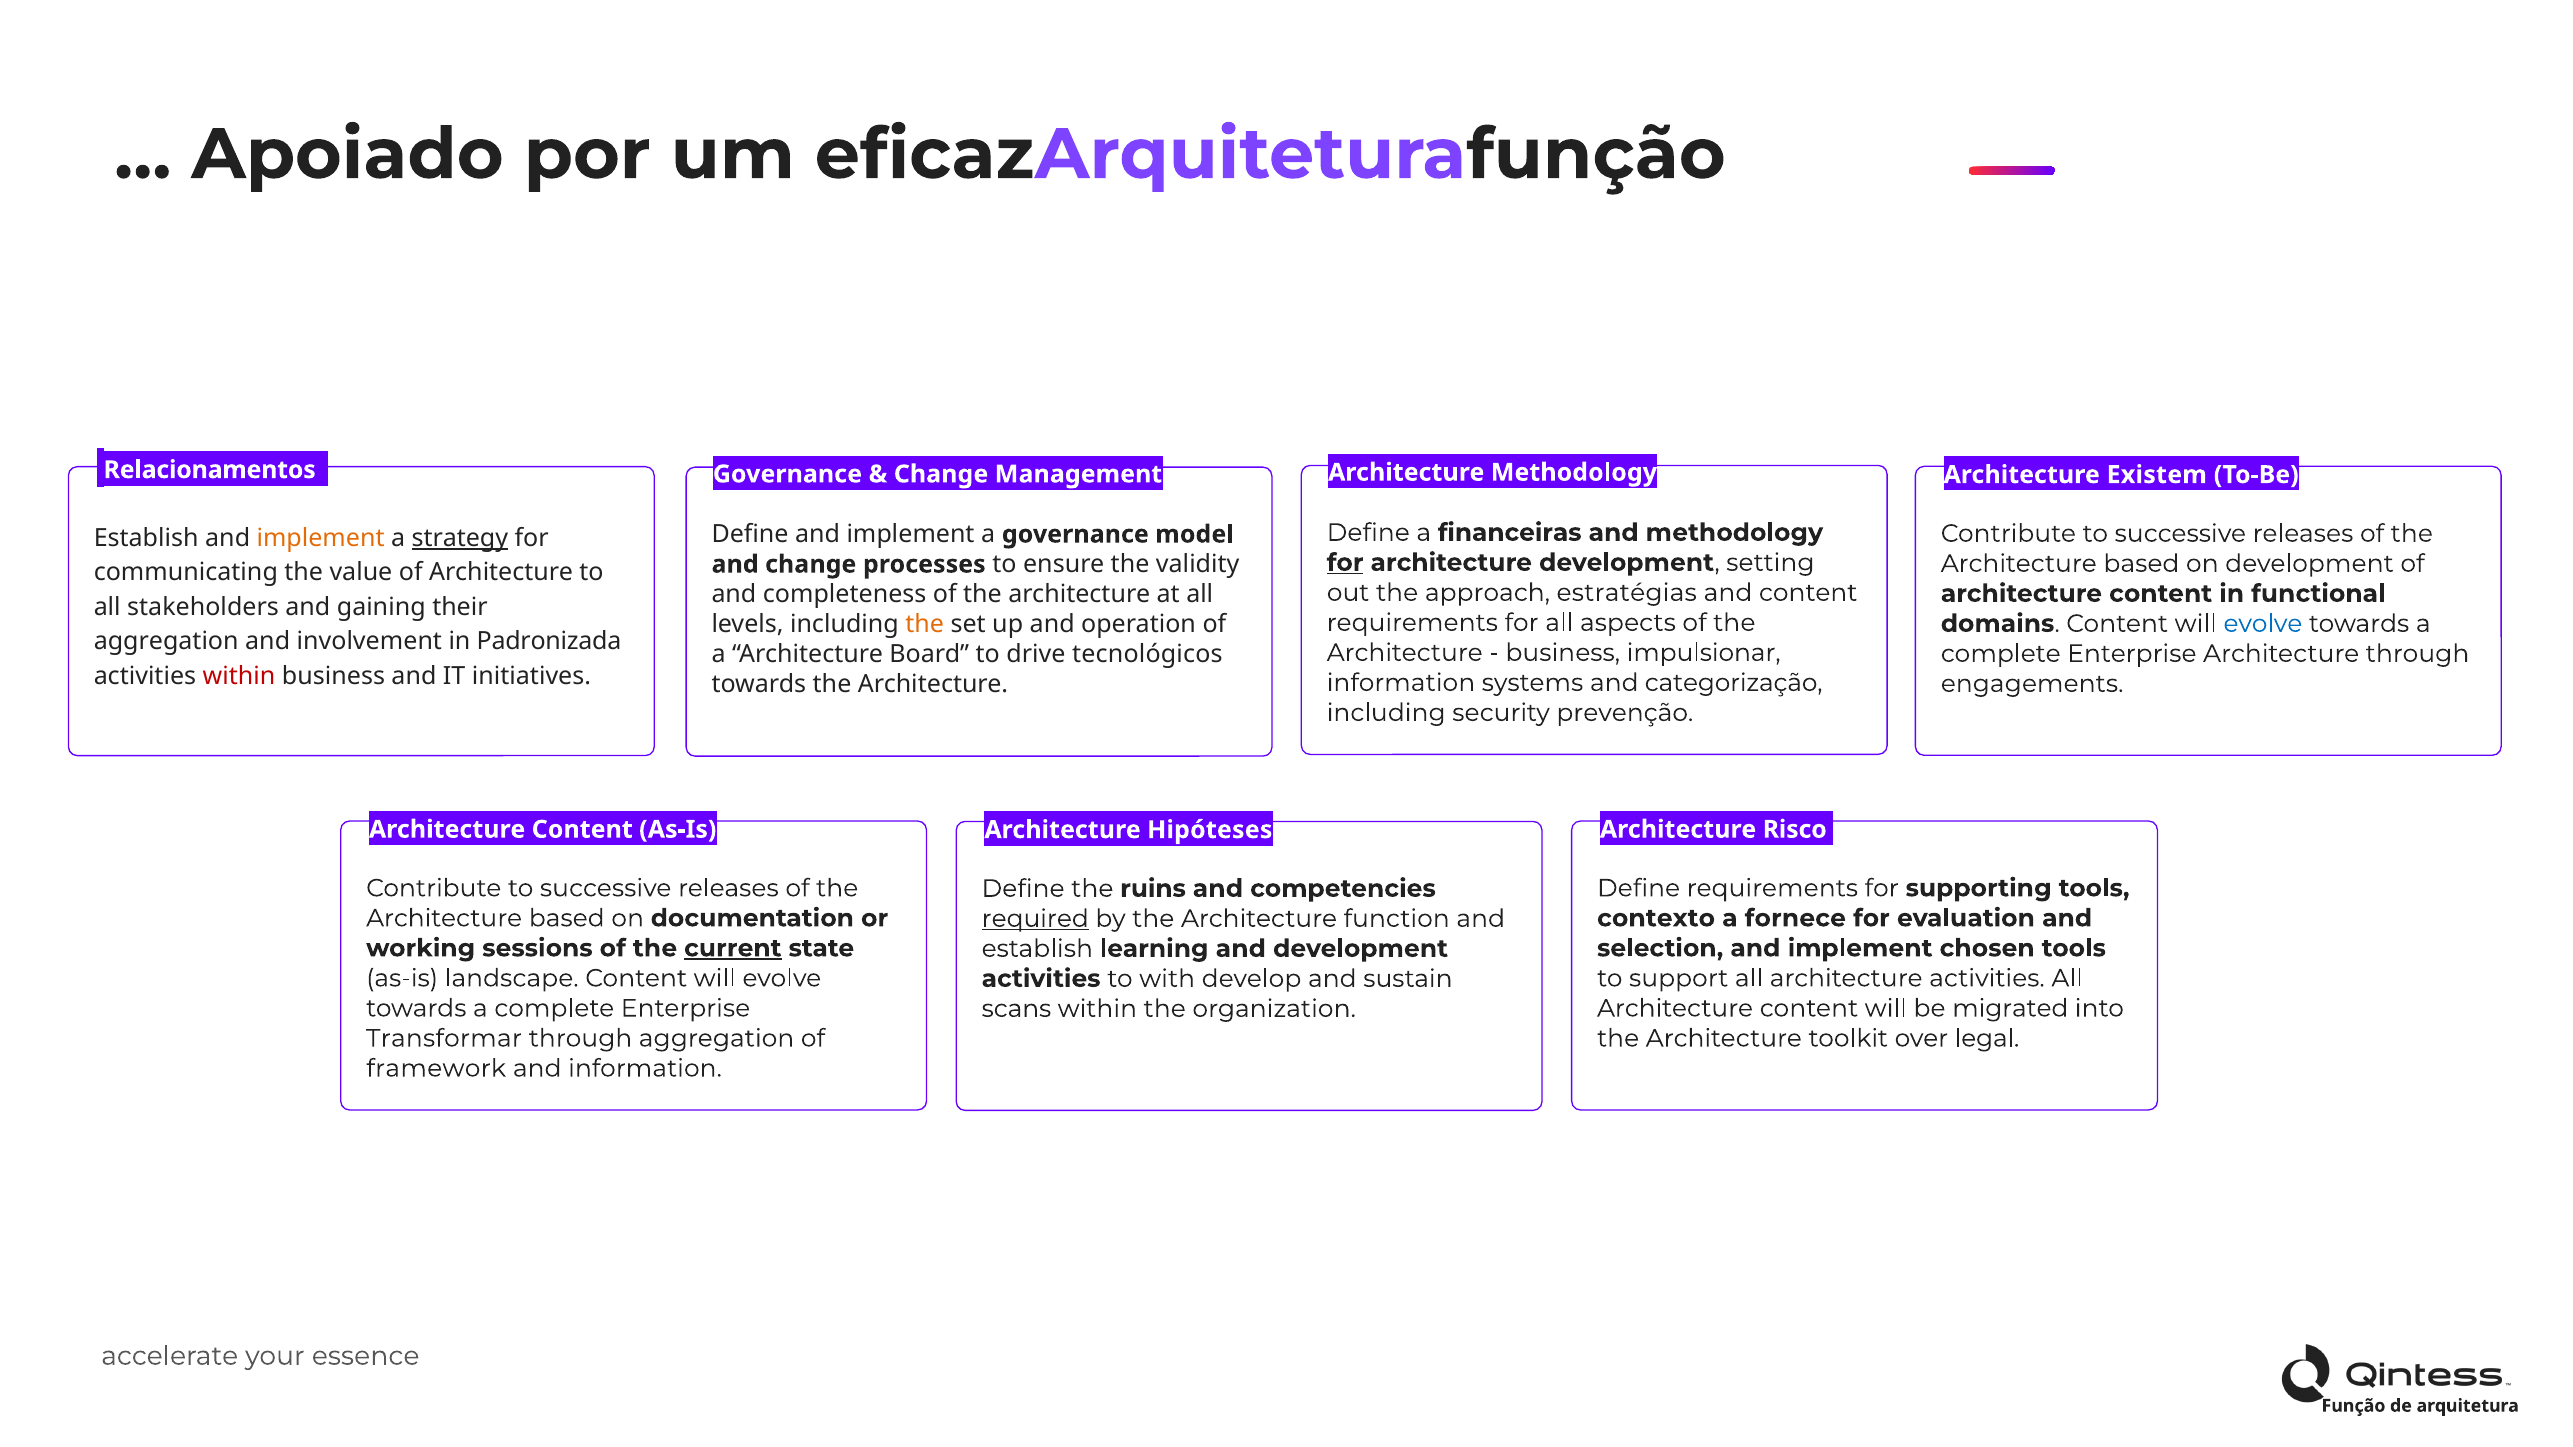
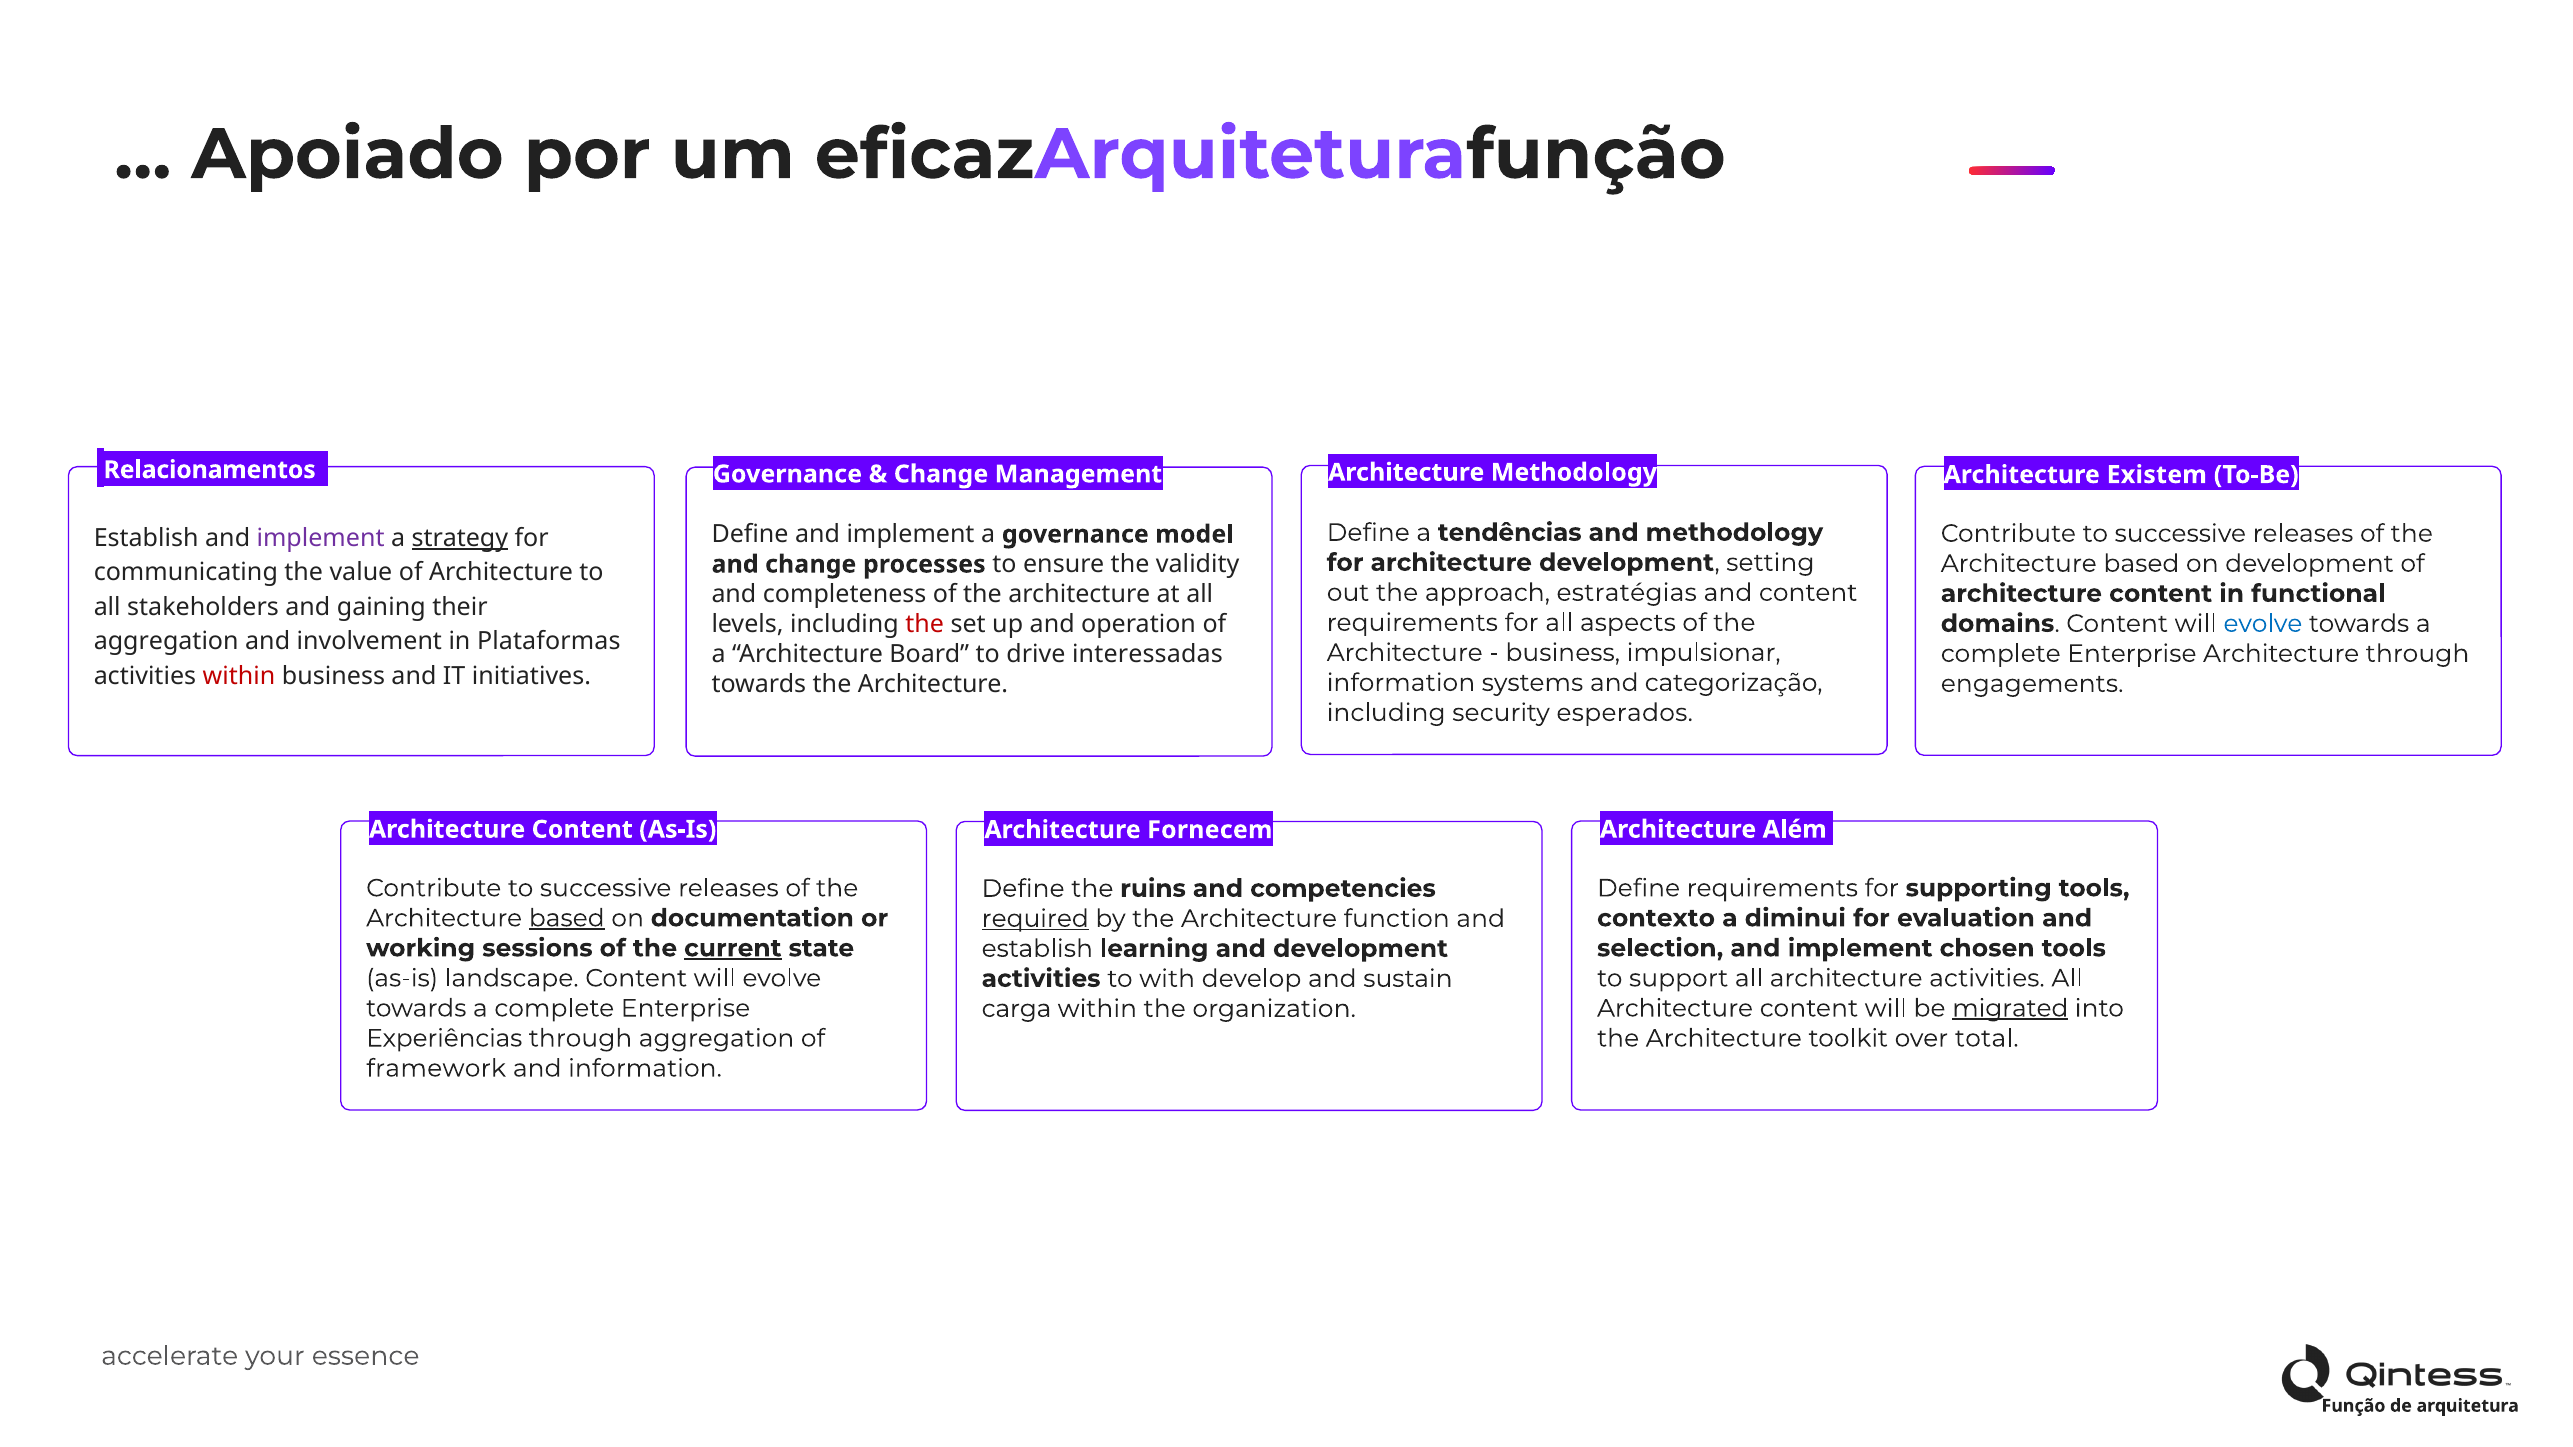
financeiras: financeiras -> tendências (1510, 533)
implement colour: orange -> purple (321, 538)
for underline: present -> none (1345, 563)
the colour: orange -> red (925, 625)
Padronizada: Padronizada -> Plataformas (549, 642)
tecnológicos: tecnológicos -> interessadas (1147, 655)
prevenção: prevenção -> esperados (1625, 713)
Risco: Risco -> Além (1795, 830)
Hipóteses: Hipóteses -> Fornecem (1210, 830)
based underline: none -> present (567, 918)
fornece: fornece -> diminui (1795, 918)
migrated underline: none -> present (2010, 1008)
scans: scans -> carga (1016, 1009)
Transformar: Transformar -> Experiências (444, 1039)
legal: legal -> total (1987, 1039)
